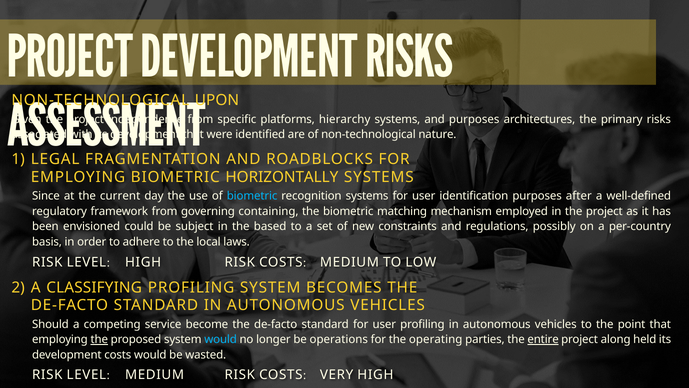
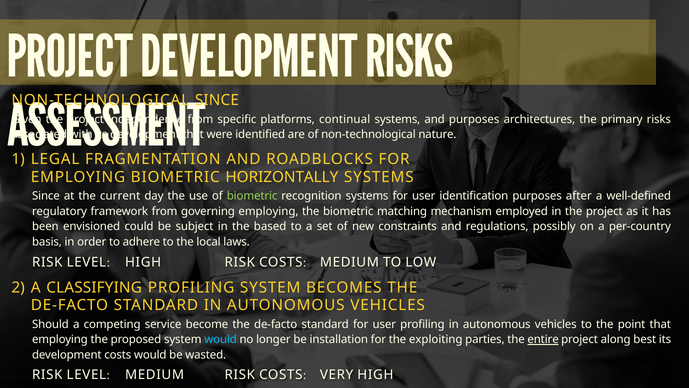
UPON: UPON -> SINCE (217, 100)
hierarchy: hierarchy -> continual (345, 119)
biometric colour: light blue -> light green (252, 196)
governing containing: containing -> employing (268, 211)
the underline: present -> none (99, 339)
operations: operations -> installation (339, 339)
operating: operating -> exploiting (436, 339)
held: held -> best (645, 339)
